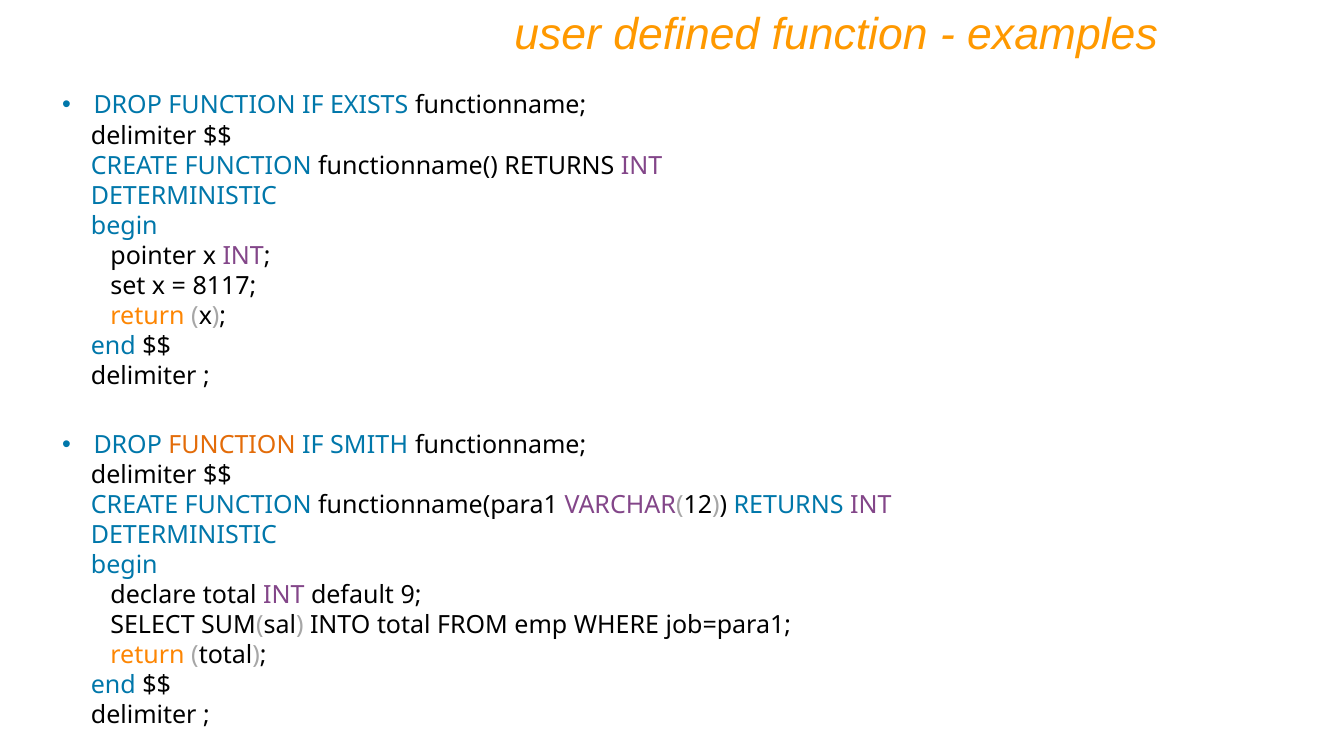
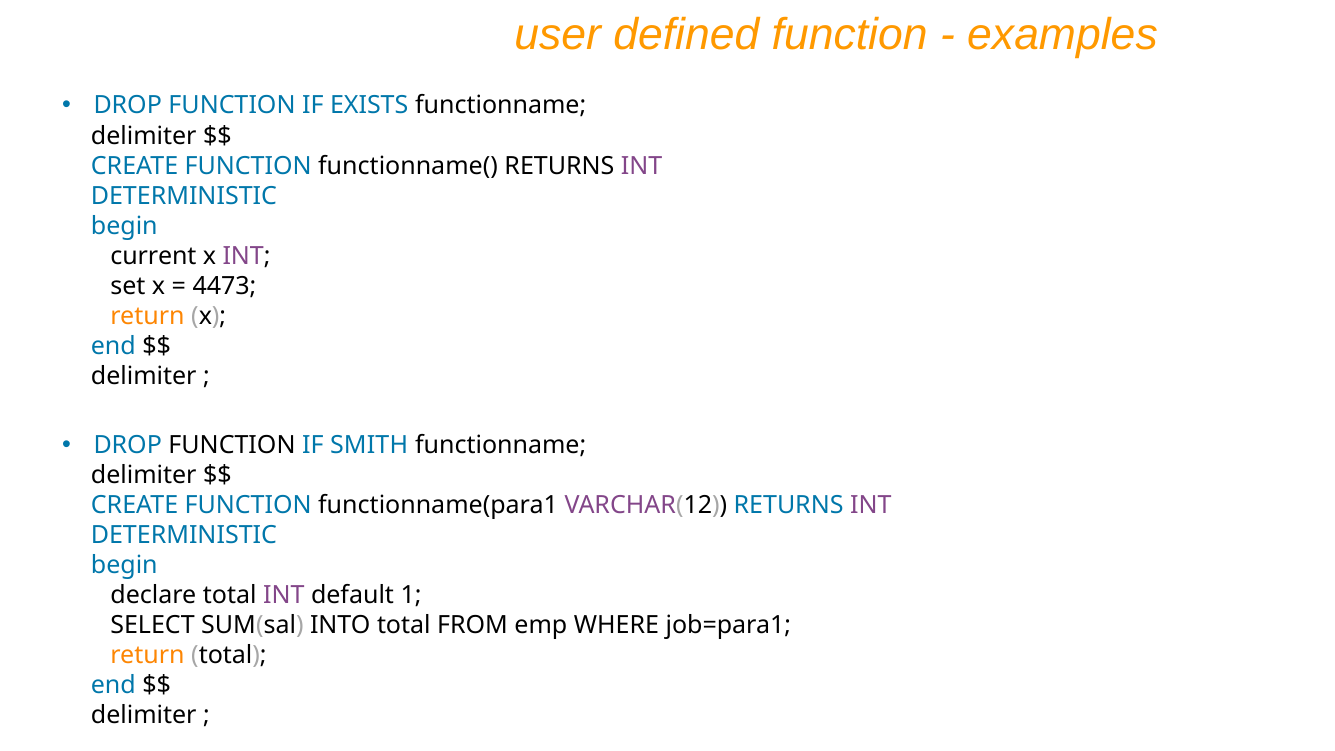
pointer: pointer -> current (153, 256)
8117: 8117 -> 4473 (224, 286)
FUNCTION colour: orange -> black (232, 445)
9: 9 -> 1 (411, 595)
